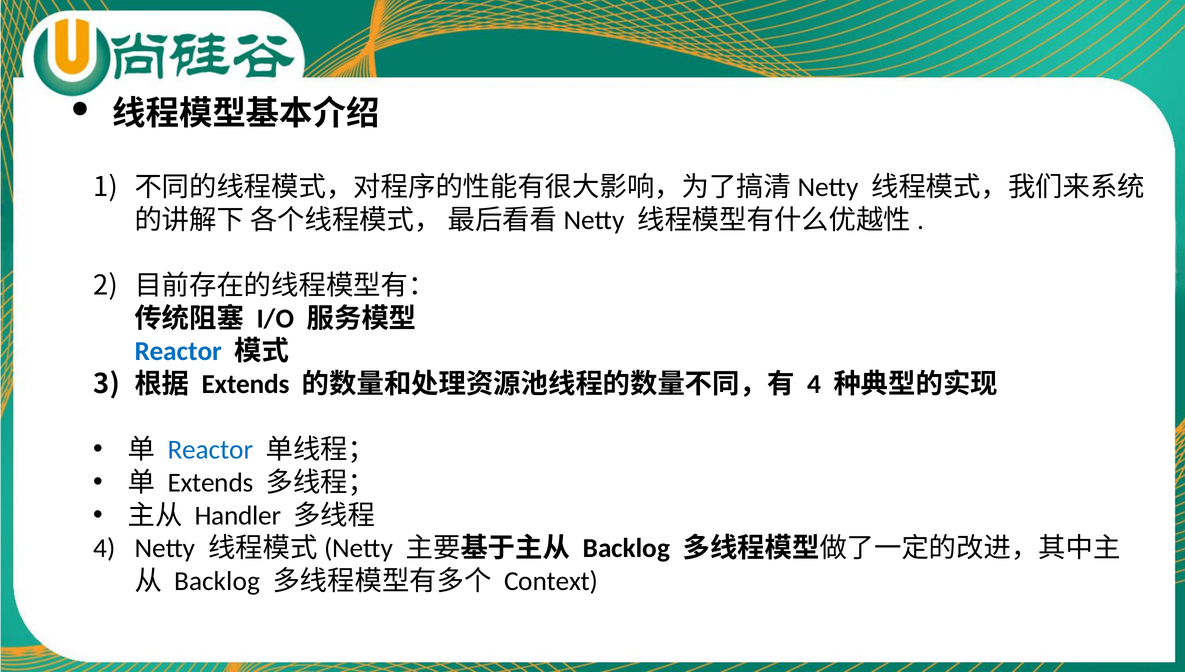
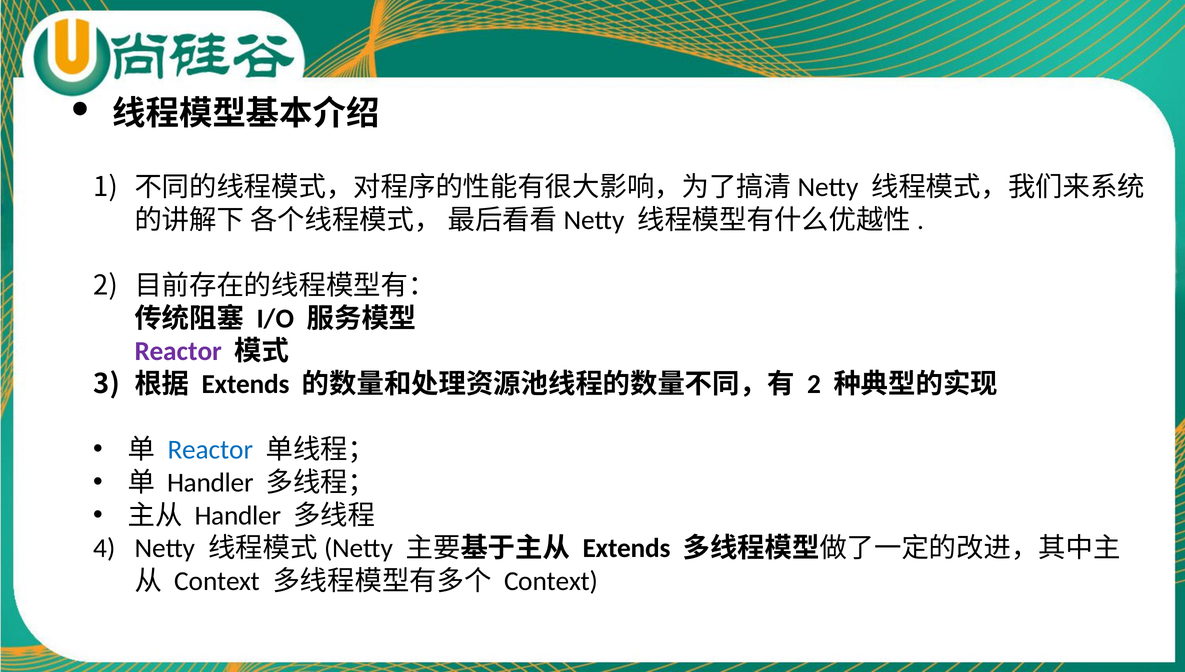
Reactor colour: blue -> purple (178, 352)
4: 4 -> 2 (814, 384)
Extends: Extends -> Handler (210, 483)
Backlog: Backlog -> Extends (627, 549)
Backlog: Backlog -> Context (217, 581)
